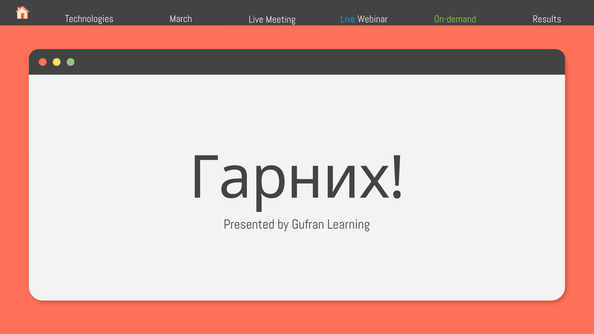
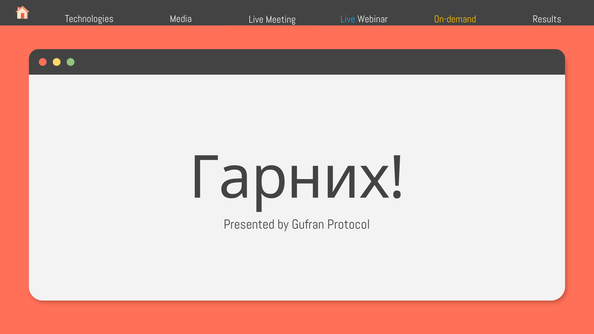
March: March -> Media (181, 19)
On-demand colour: light green -> yellow (455, 19)
Learning: Learning -> Protocol (349, 225)
